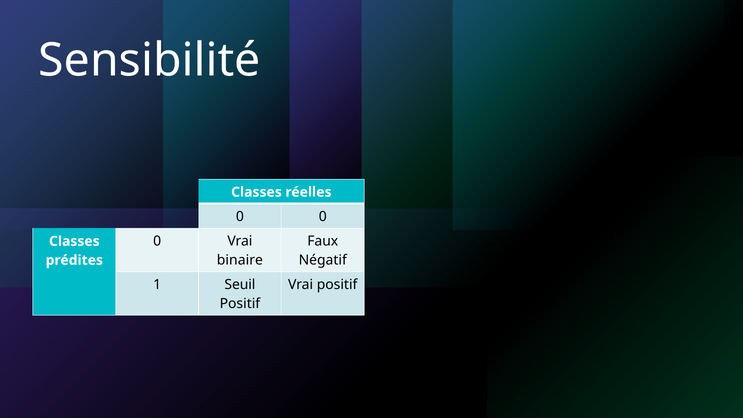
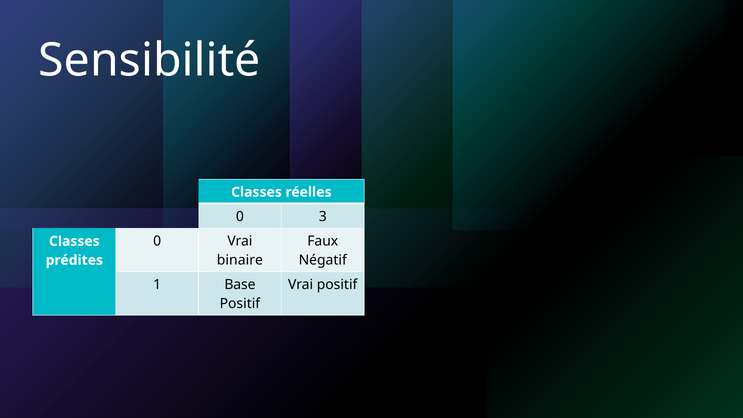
0 0: 0 -> 3 (323, 217)
Seuil: Seuil -> Base (240, 285)
